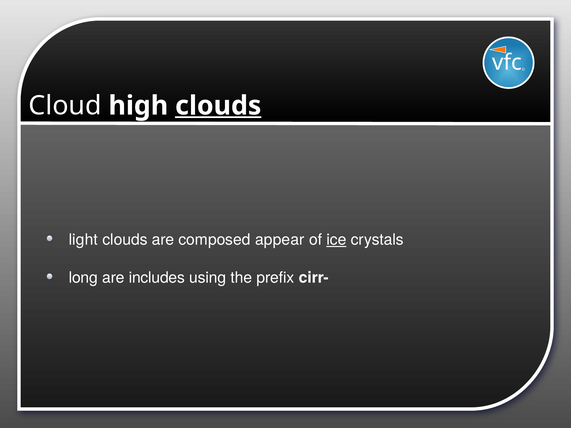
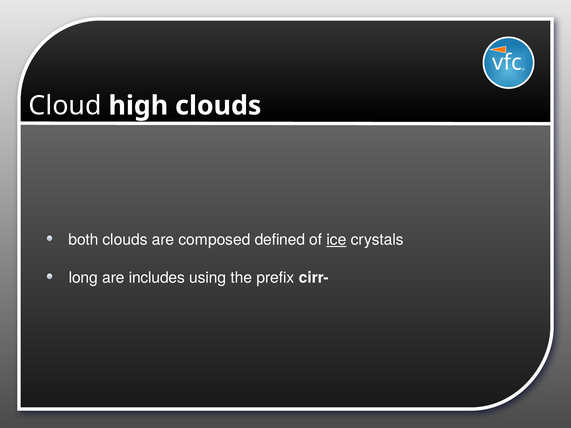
clouds underline: present -> none (218, 106)
light: light -> both (83, 240)
appear: appear -> defined (280, 240)
